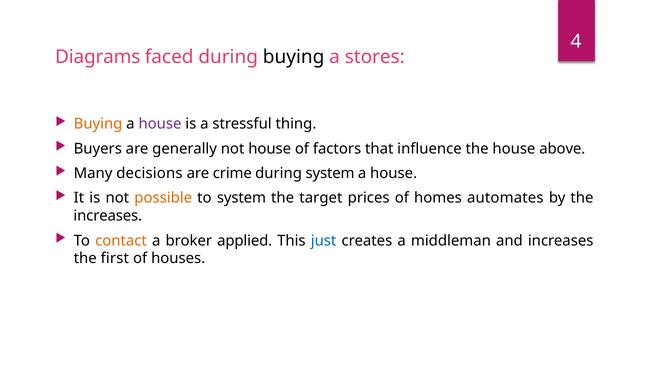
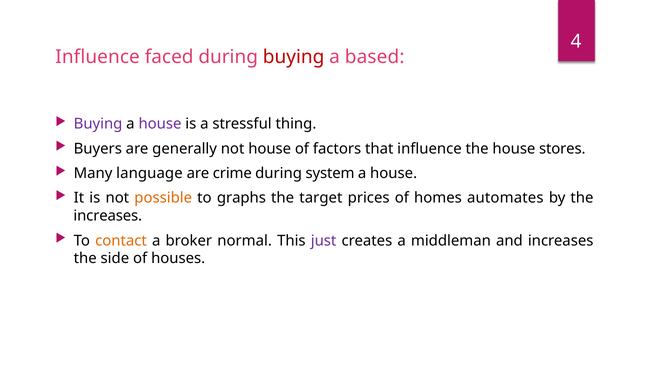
Diagrams: Diagrams -> Influence (98, 57)
buying colour: black -> red (294, 57)
stores: stores -> based (375, 57)
Buying colour: orange -> purple (98, 124)
above: above -> stores (562, 148)
decisions: decisions -> language (149, 173)
to system: system -> graphs (241, 198)
applied: applied -> normal (245, 240)
just colour: blue -> purple (324, 240)
first: first -> side (115, 258)
